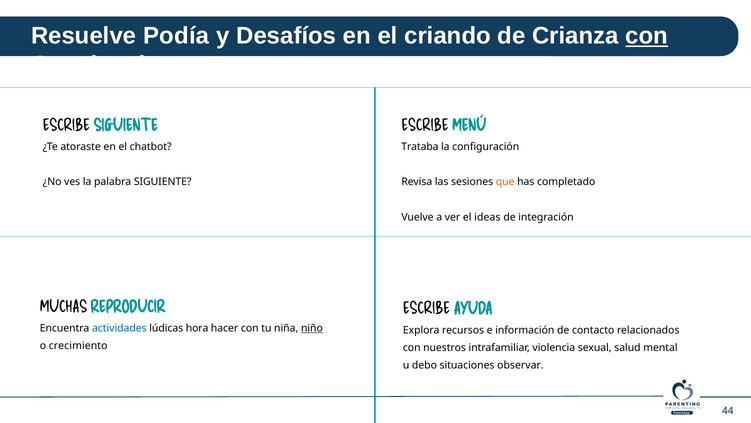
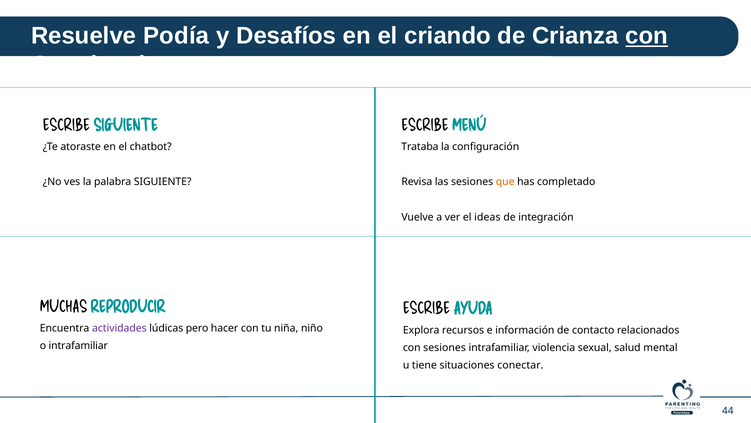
actividades colour: blue -> purple (119, 328)
hora: hora -> pero (197, 328)
niño underline: present -> none (312, 328)
o crecimiento: crecimiento -> intrafamiliar (78, 346)
con nuestros: nuestros -> sesiones (445, 347)
debo: debo -> tiene (424, 365)
observar: observar -> conectar (520, 365)
